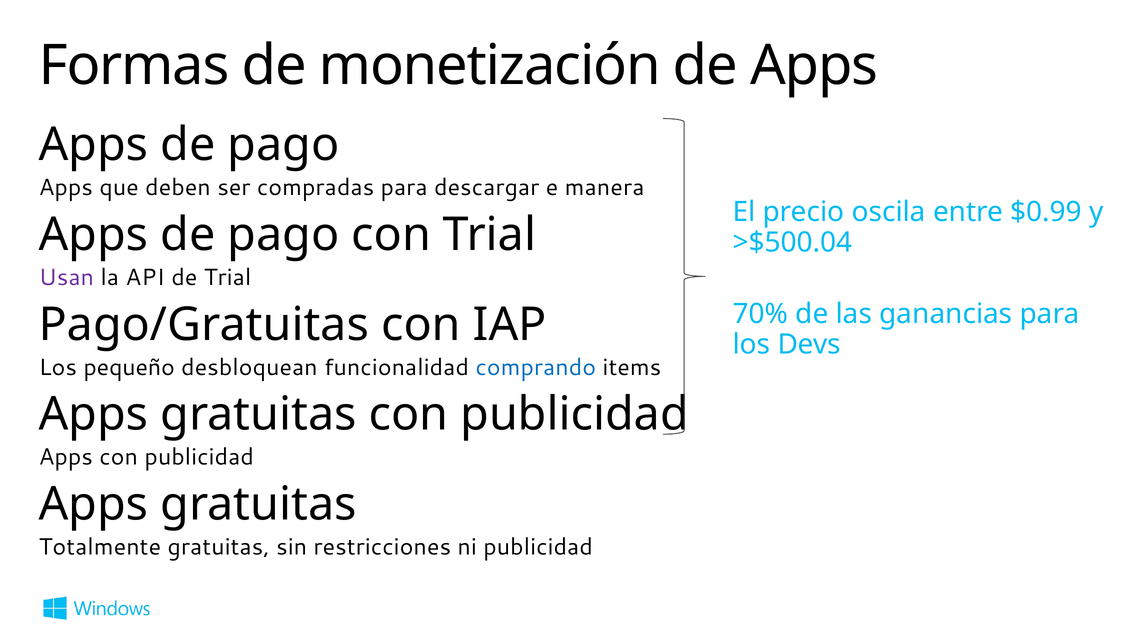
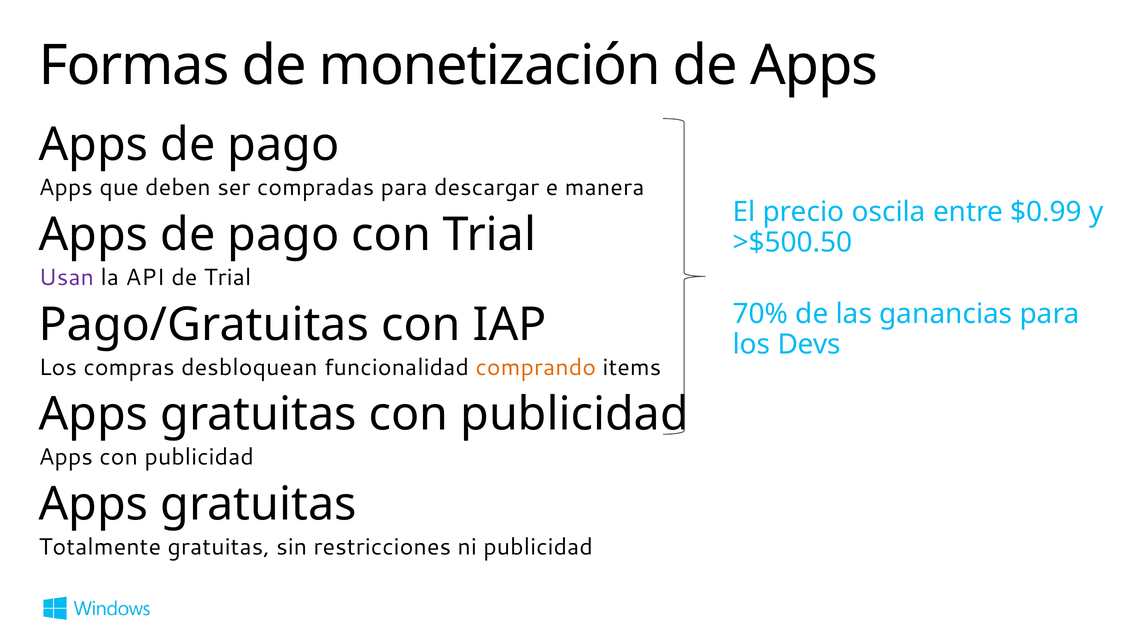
>$500.04: >$500.04 -> >$500.50 (793, 242)
pequeño: pequeño -> compras (129, 367)
comprando colour: blue -> orange (536, 367)
